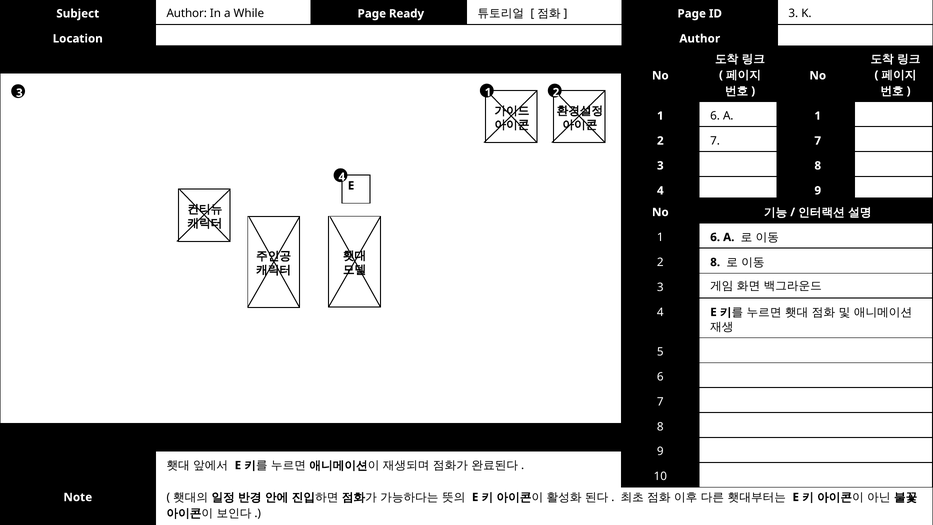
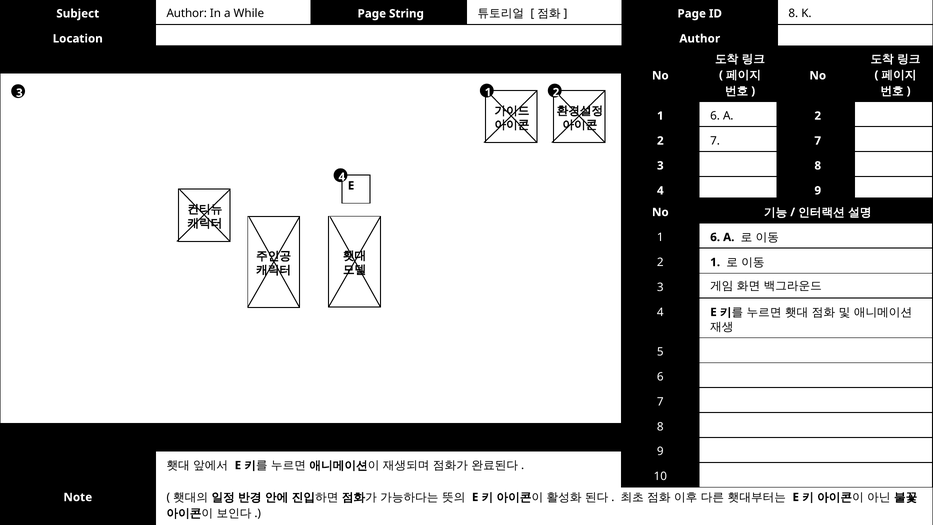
Ready: Ready -> String (406, 14)
ID 3: 3 -> 8 (793, 14)
A 1: 1 -> 2 (818, 116)
2 8: 8 -> 1 (715, 262)
